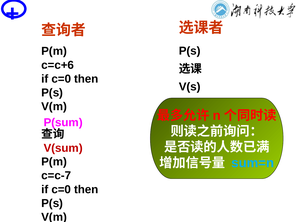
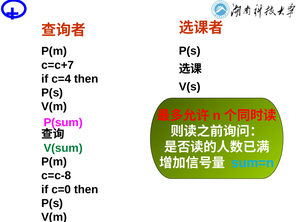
c=c+6: c=c+6 -> c=c+7 (58, 65)
c=0: c=0 -> c=4 (61, 79)
V(sum colour: red -> green (63, 148)
c=c-7: c=c-7 -> c=c-8 (56, 176)
